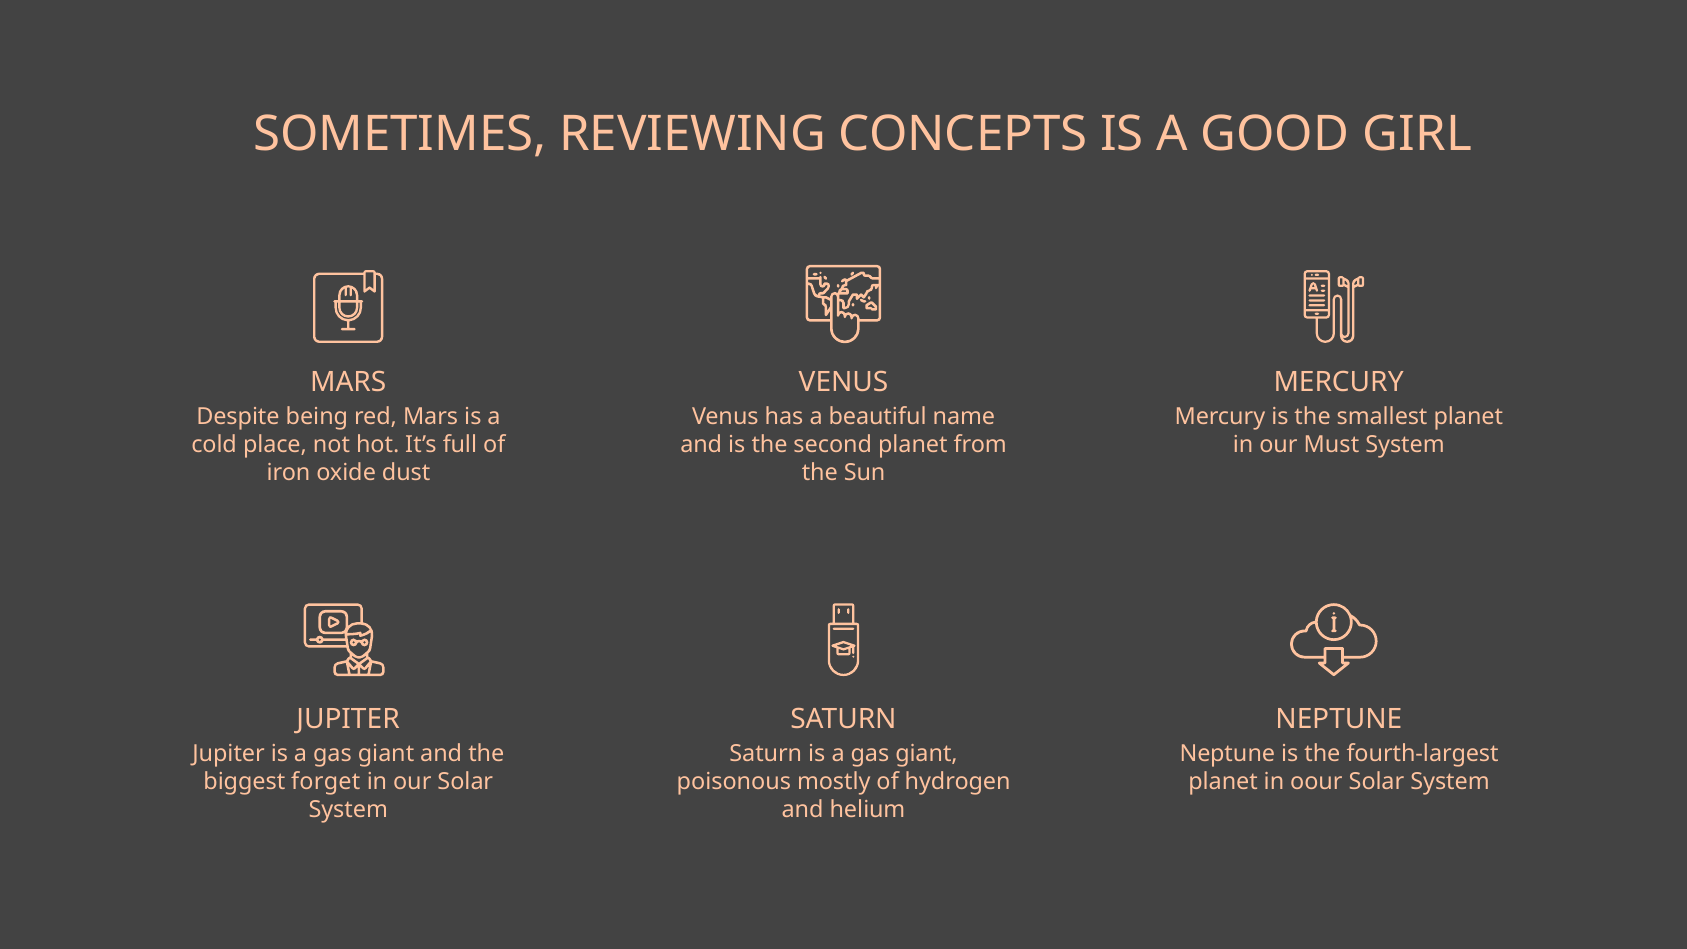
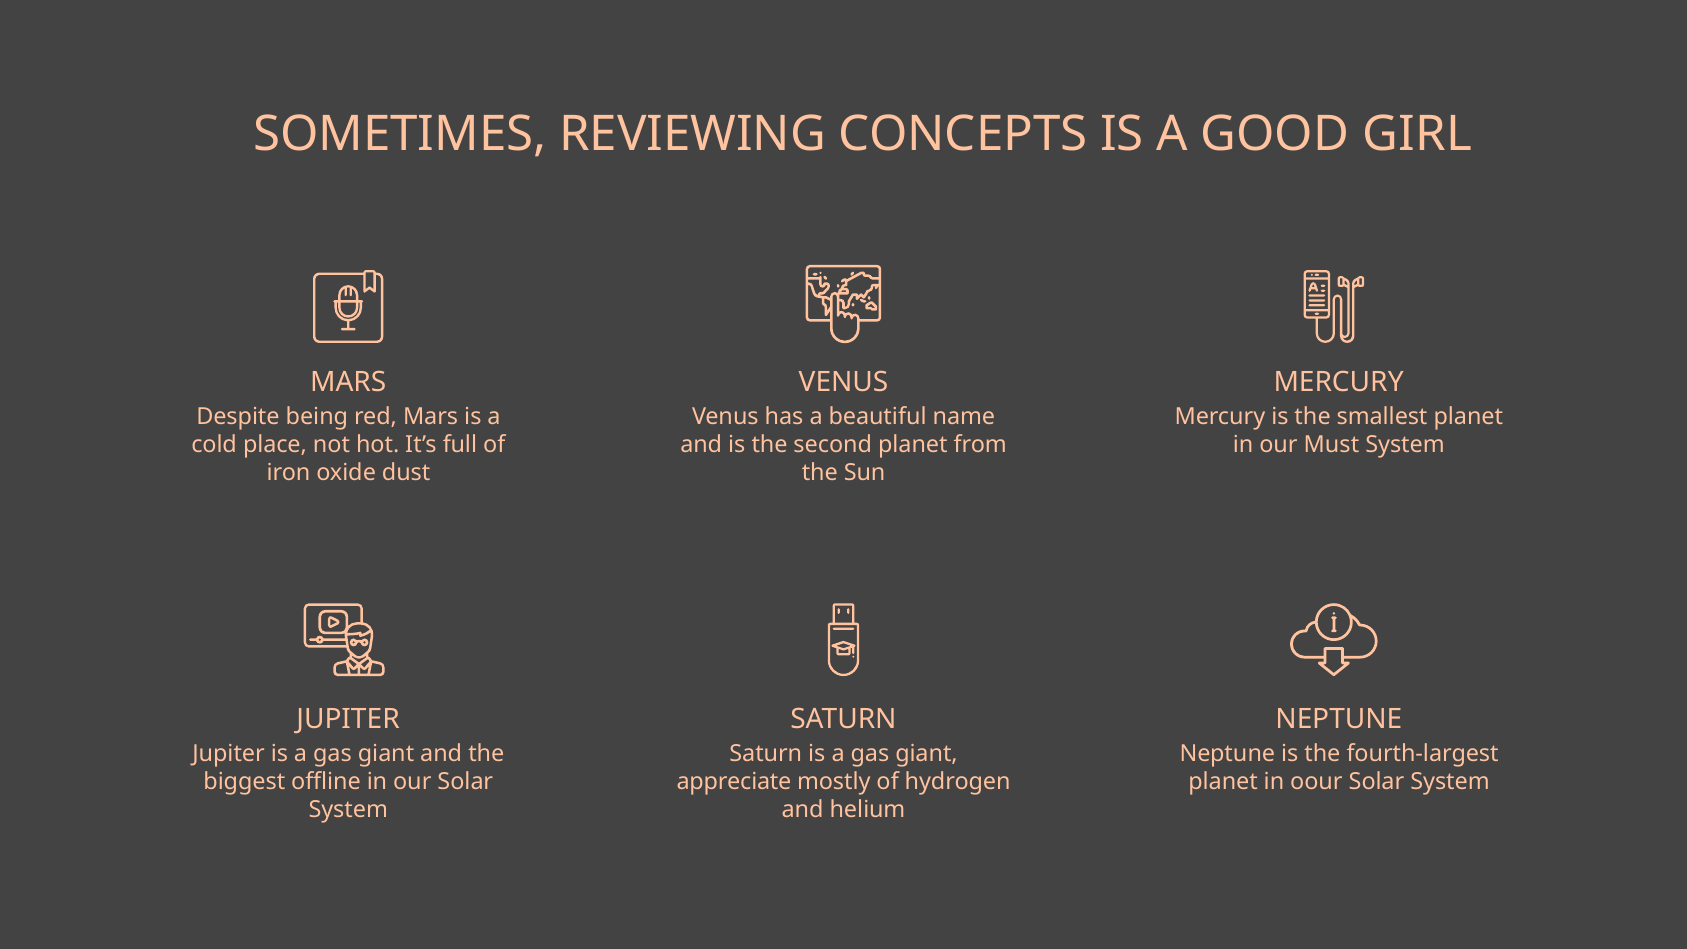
forget: forget -> offline (326, 782)
poisonous: poisonous -> appreciate (734, 782)
